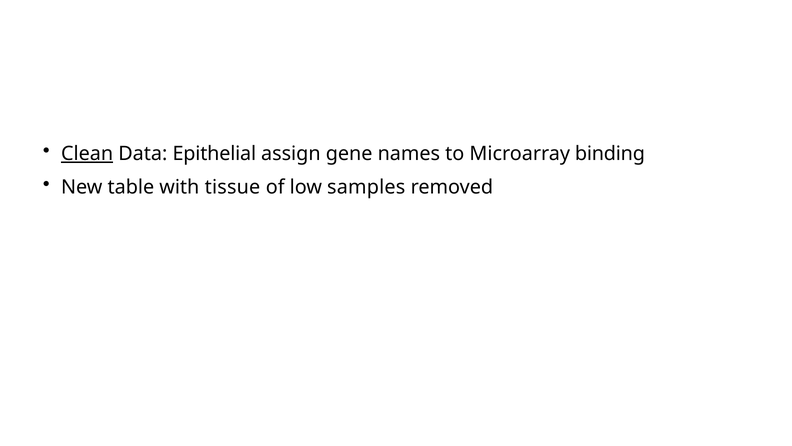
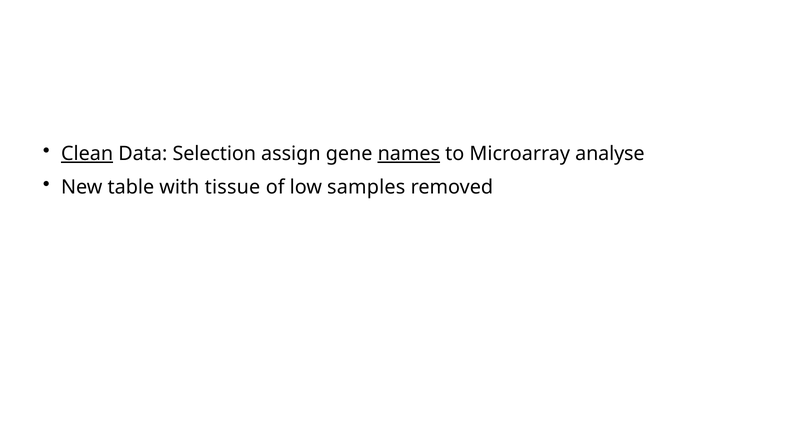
Epithelial: Epithelial -> Selection (214, 154)
names underline: none -> present (409, 154)
binding: binding -> analyse (610, 154)
